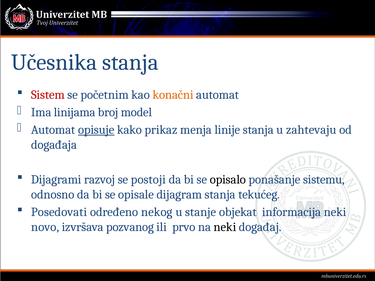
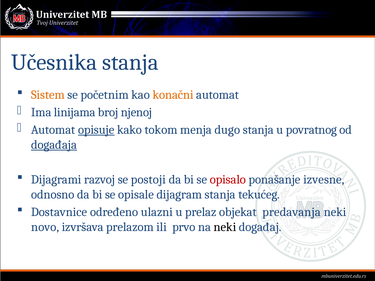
Sistem colour: red -> orange (48, 95)
model: model -> njenoj (136, 112)
prikaz: prikaz -> tokom (161, 130)
linije: linije -> dugo (227, 130)
zahtevaju: zahtevaju -> povratnog (311, 130)
događaja underline: none -> present (54, 145)
opisalo colour: black -> red (228, 180)
sistemu: sistemu -> izvesne (324, 180)
Posedovati: Posedovati -> Dostavnice (59, 212)
nekog: nekog -> ulazni (157, 212)
stanje: stanje -> prelaz (201, 212)
informacija: informacija -> predavanja (292, 212)
pozvanog: pozvanog -> prelazom (130, 227)
